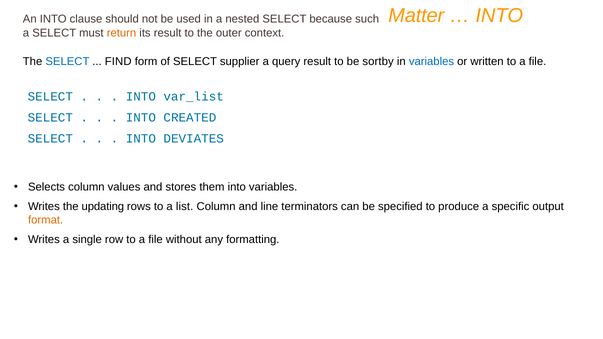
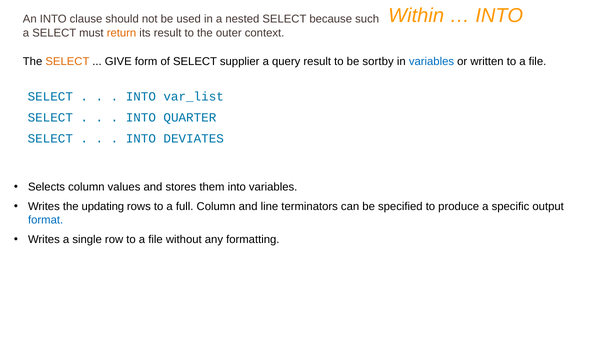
Matter: Matter -> Within (416, 16)
SELECT colour: blue -> orange (67, 61)
FIND: FIND -> GIVE (118, 61)
CREATED: CREATED -> QUARTER (190, 118)
list: list -> full (185, 207)
format colour: orange -> blue (46, 220)
